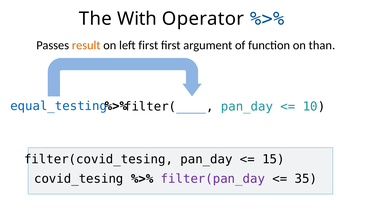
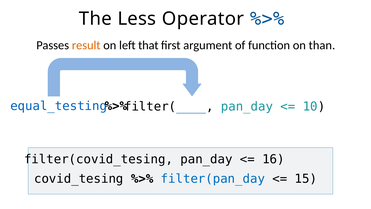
With: With -> Less (137, 19)
left first: first -> that (148, 45)
15: 15 -> 16 (273, 159)
filter(pan_day colour: purple -> blue (213, 179)
35: 35 -> 15 (306, 179)
